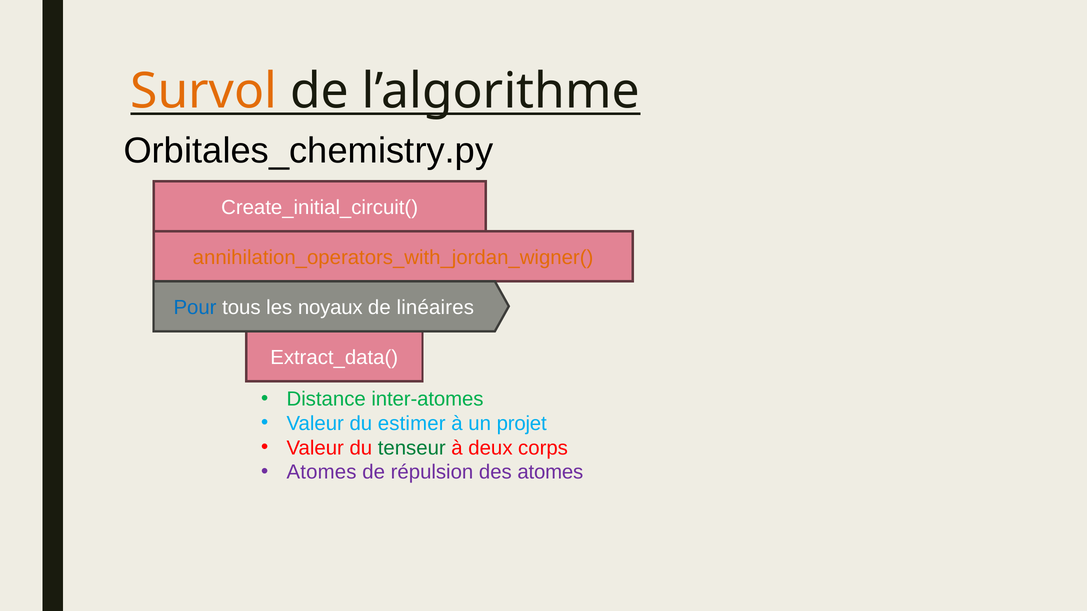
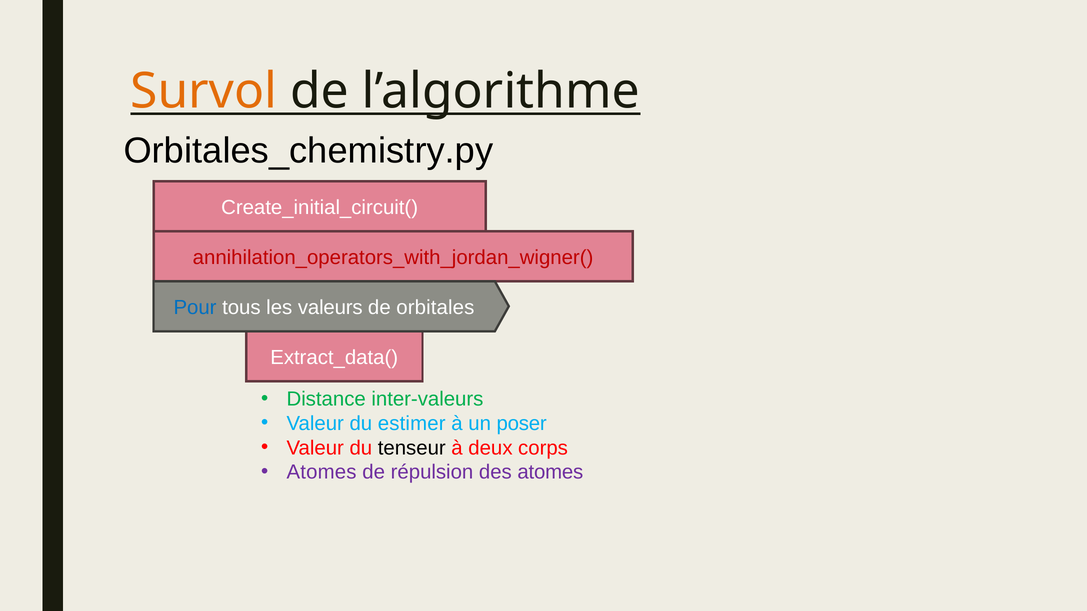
annihilation_operators_with_jordan_wigner( colour: orange -> red (393, 258)
noyaux: noyaux -> valeurs (330, 308)
linéaires: linéaires -> orbitales (435, 308)
inter-atomes: inter-atomes -> inter-valeurs (427, 399)
projet: projet -> poser (522, 424)
tenseur colour: green -> black (412, 448)
